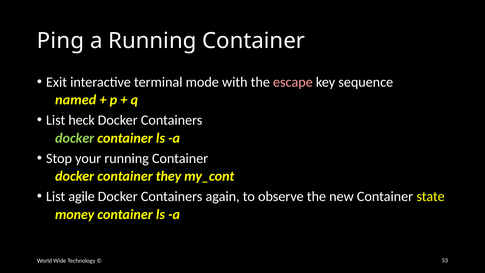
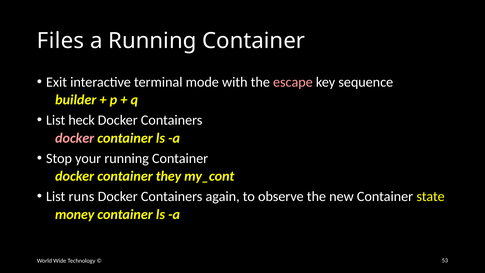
Ping: Ping -> Files (61, 41)
named: named -> builder (76, 100)
docker colour: light green -> pink (75, 138)
agile: agile -> runs (81, 196)
